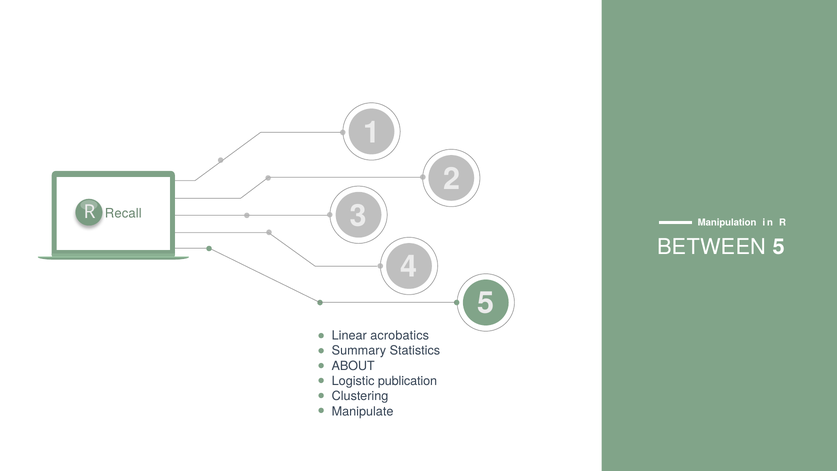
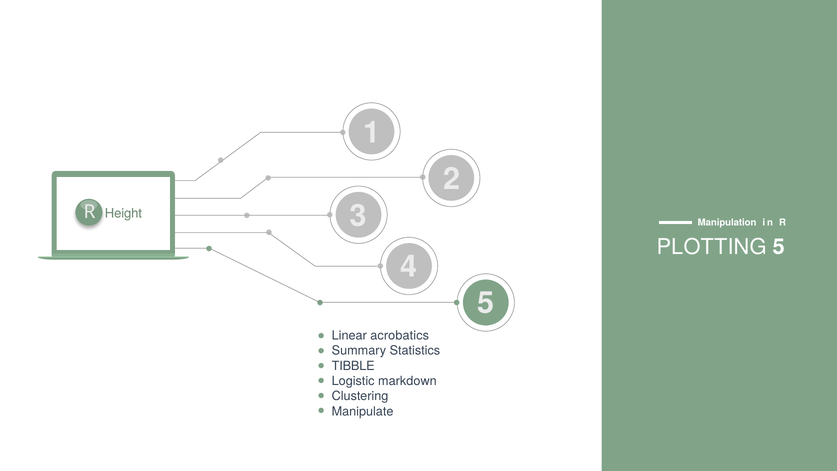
Recall: Recall -> Height (123, 214)
BETWEEN: BETWEEN -> PLOTTING (712, 247)
ABOUT: ABOUT -> TIBBLE (353, 366)
publication: publication -> markdown (407, 381)
